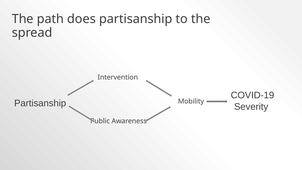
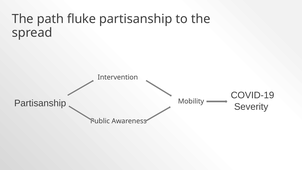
does: does -> fluke (82, 19)
